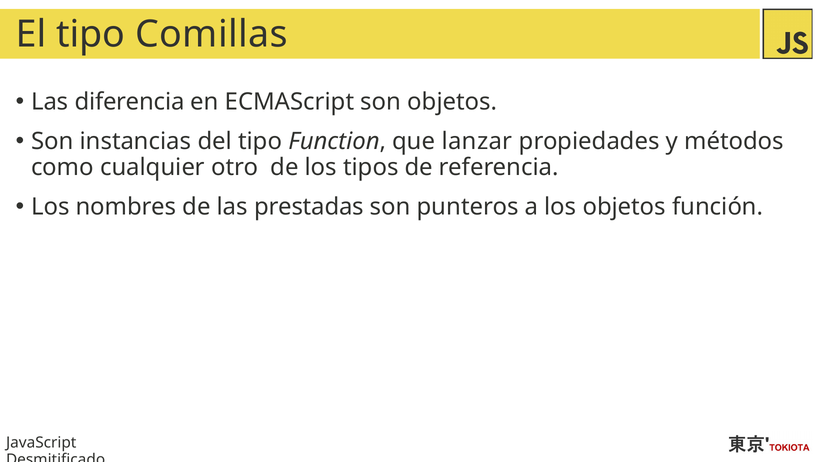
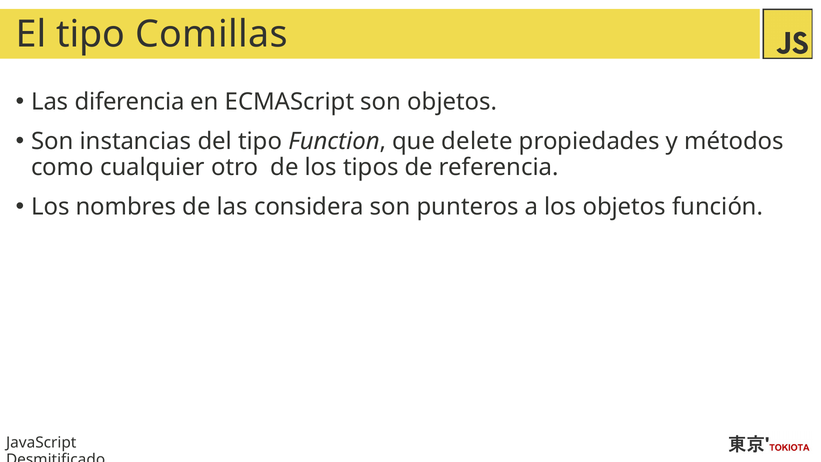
lanzar: lanzar -> delete (477, 141)
prestadas: prestadas -> considera (309, 207)
